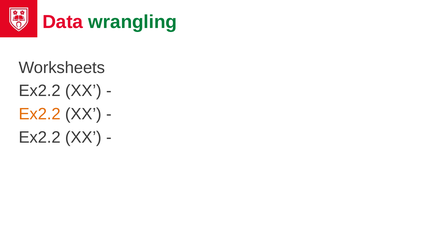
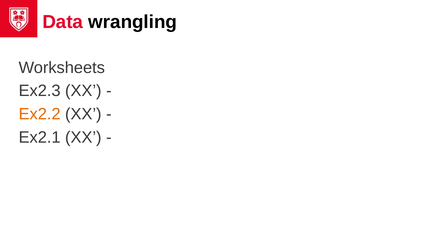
wrangling colour: green -> black (133, 22)
Ex2.2: Ex2.2 -> Ex2.3 (40, 91)
Ex2.2: Ex2.2 -> Ex2.1 (40, 137)
